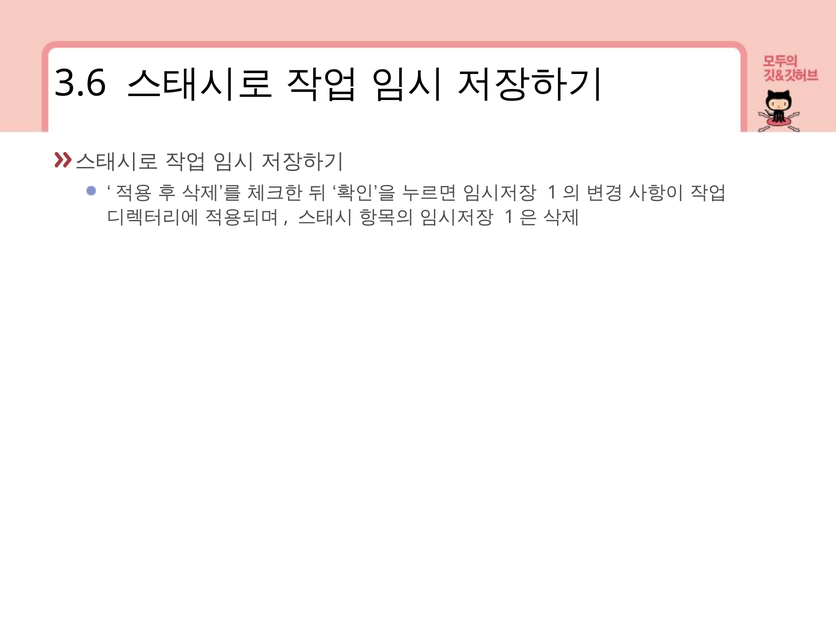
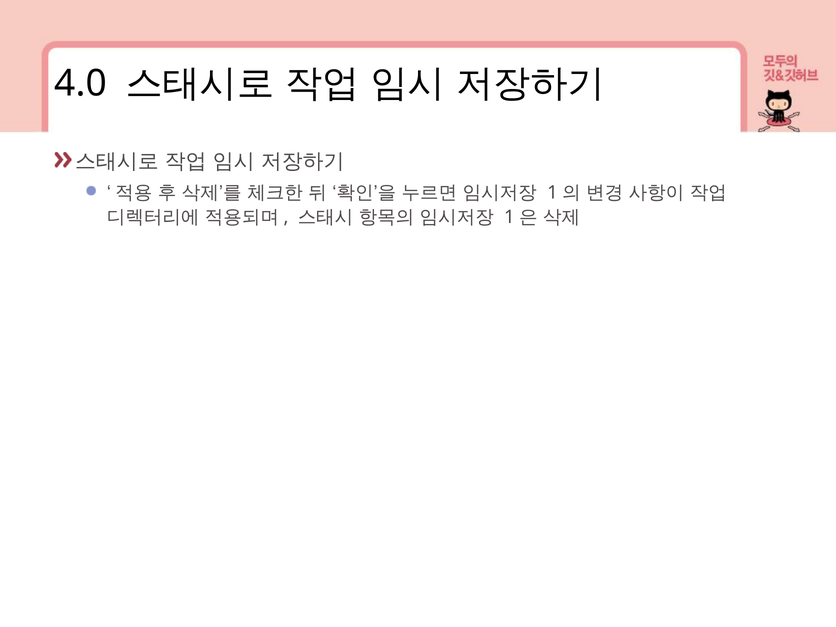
3.6: 3.6 -> 4.0 (81, 84)
